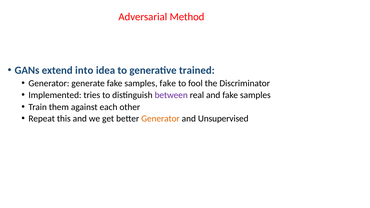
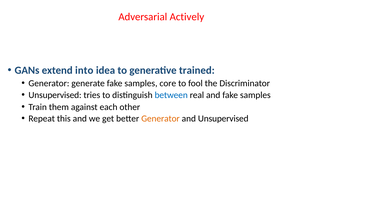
Method: Method -> Actively (187, 17)
samples fake: fake -> core (168, 83)
Implemented: Implemented -> Unsupervised (55, 95)
between colour: purple -> blue (171, 95)
